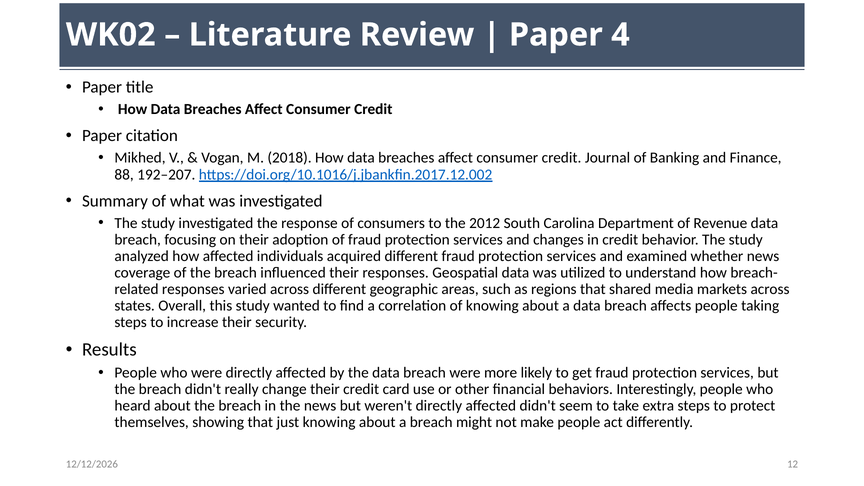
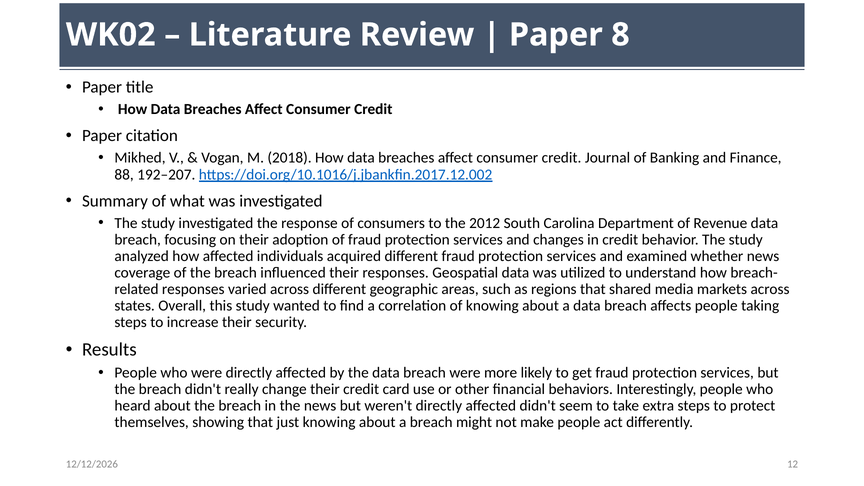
4: 4 -> 8 (620, 35)
